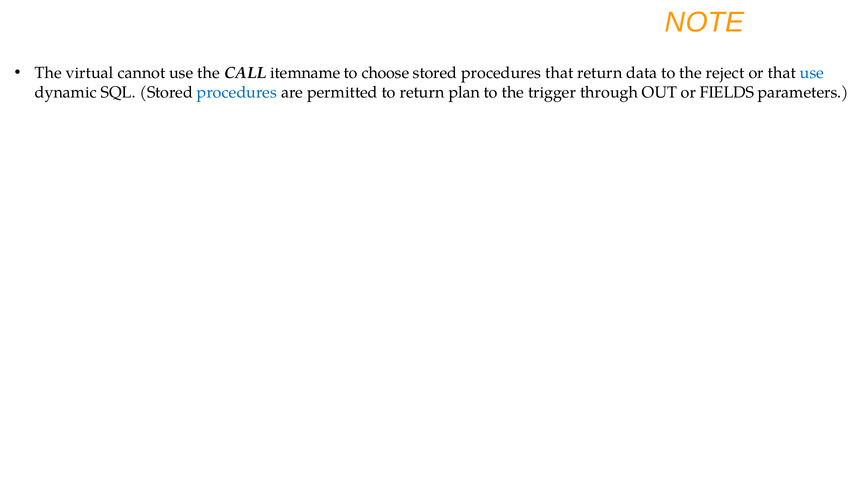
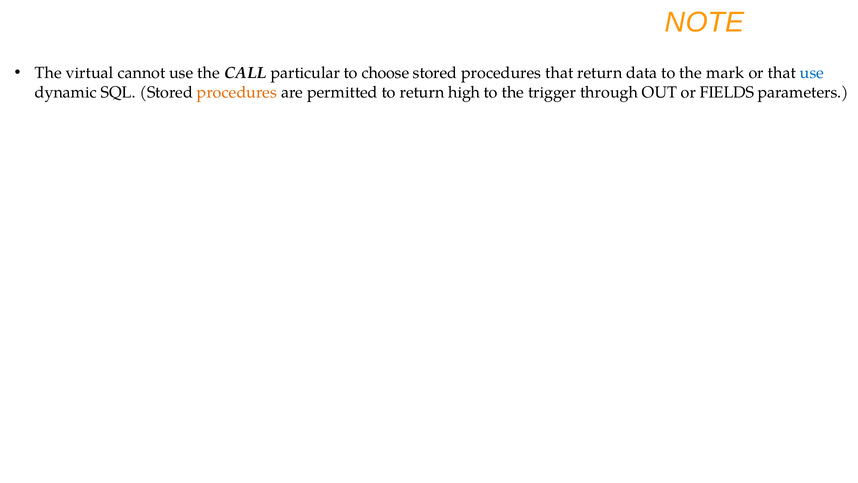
itemname: itemname -> particular (305, 73)
reject: reject -> mark (725, 73)
procedures colour: blue -> orange (237, 92)
plan: plan -> high (464, 92)
